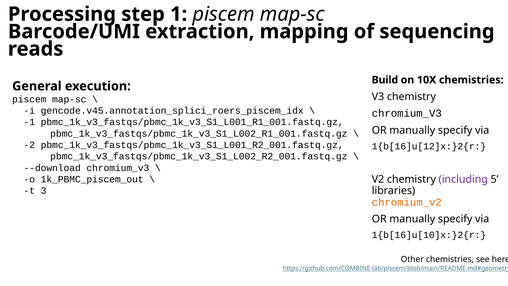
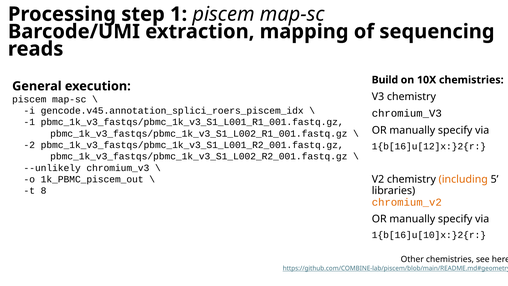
--download: --download -> --unlikely (52, 168)
including colour: purple -> orange (463, 179)
3: 3 -> 8 (44, 191)
